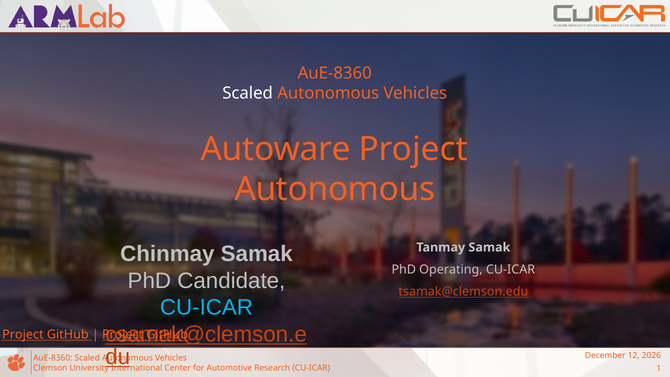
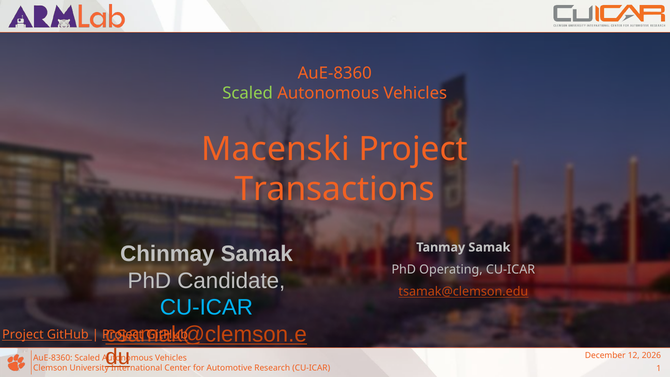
Scaled colour: white -> light green (248, 93)
Autoware: Autoware -> Macenski (276, 149)
Autonomous: Autonomous -> Transactions (335, 189)
